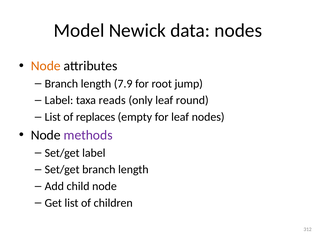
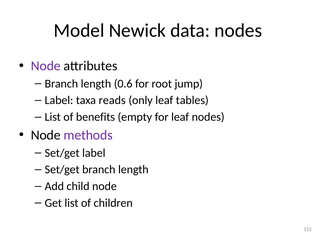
Node colour: orange -> purple (46, 66)
7.9: 7.9 -> 0.6 (123, 84)
round: round -> tables (192, 100)
replaces: replaces -> benefits (96, 117)
